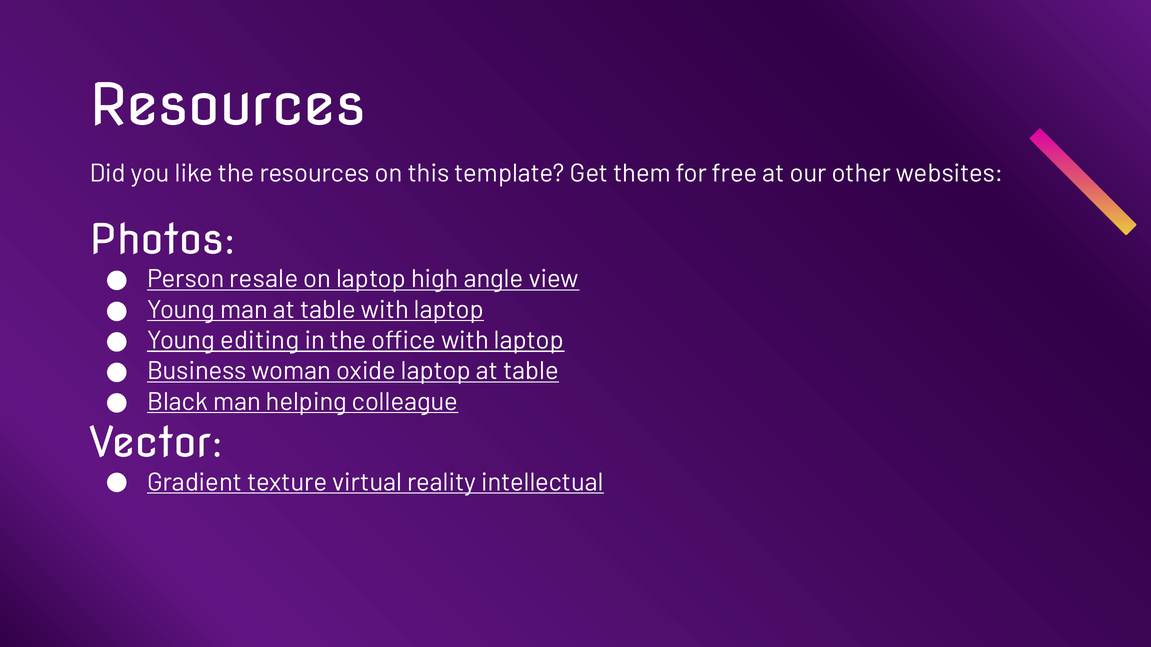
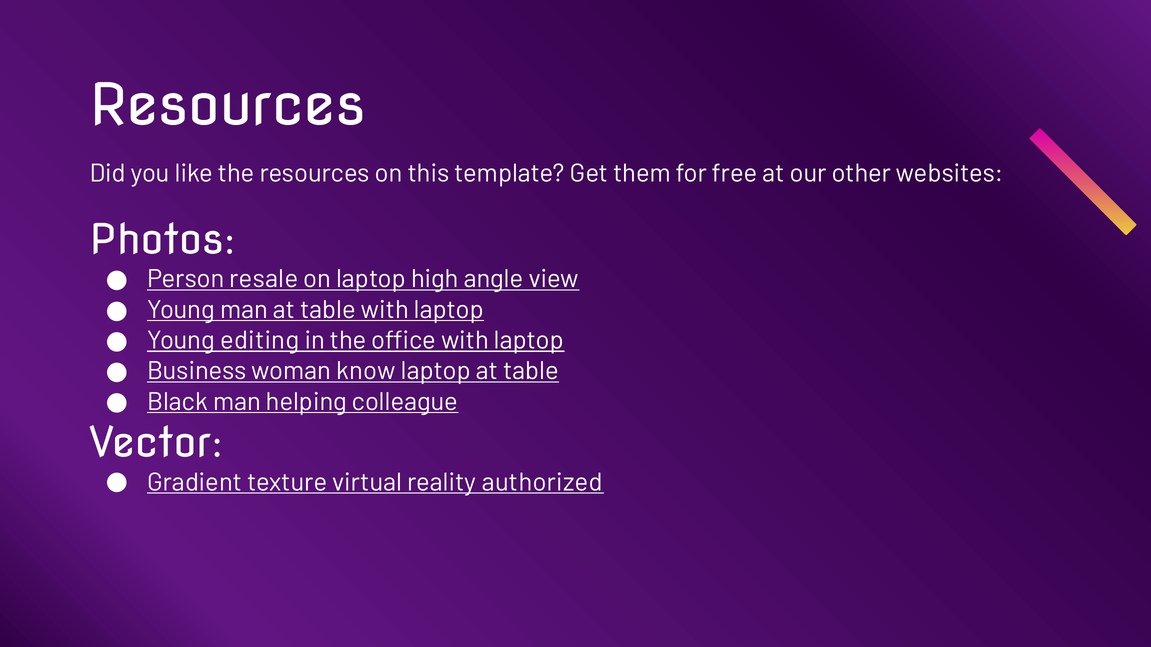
oxide: oxide -> know (366, 371)
intellectual: intellectual -> authorized (542, 482)
